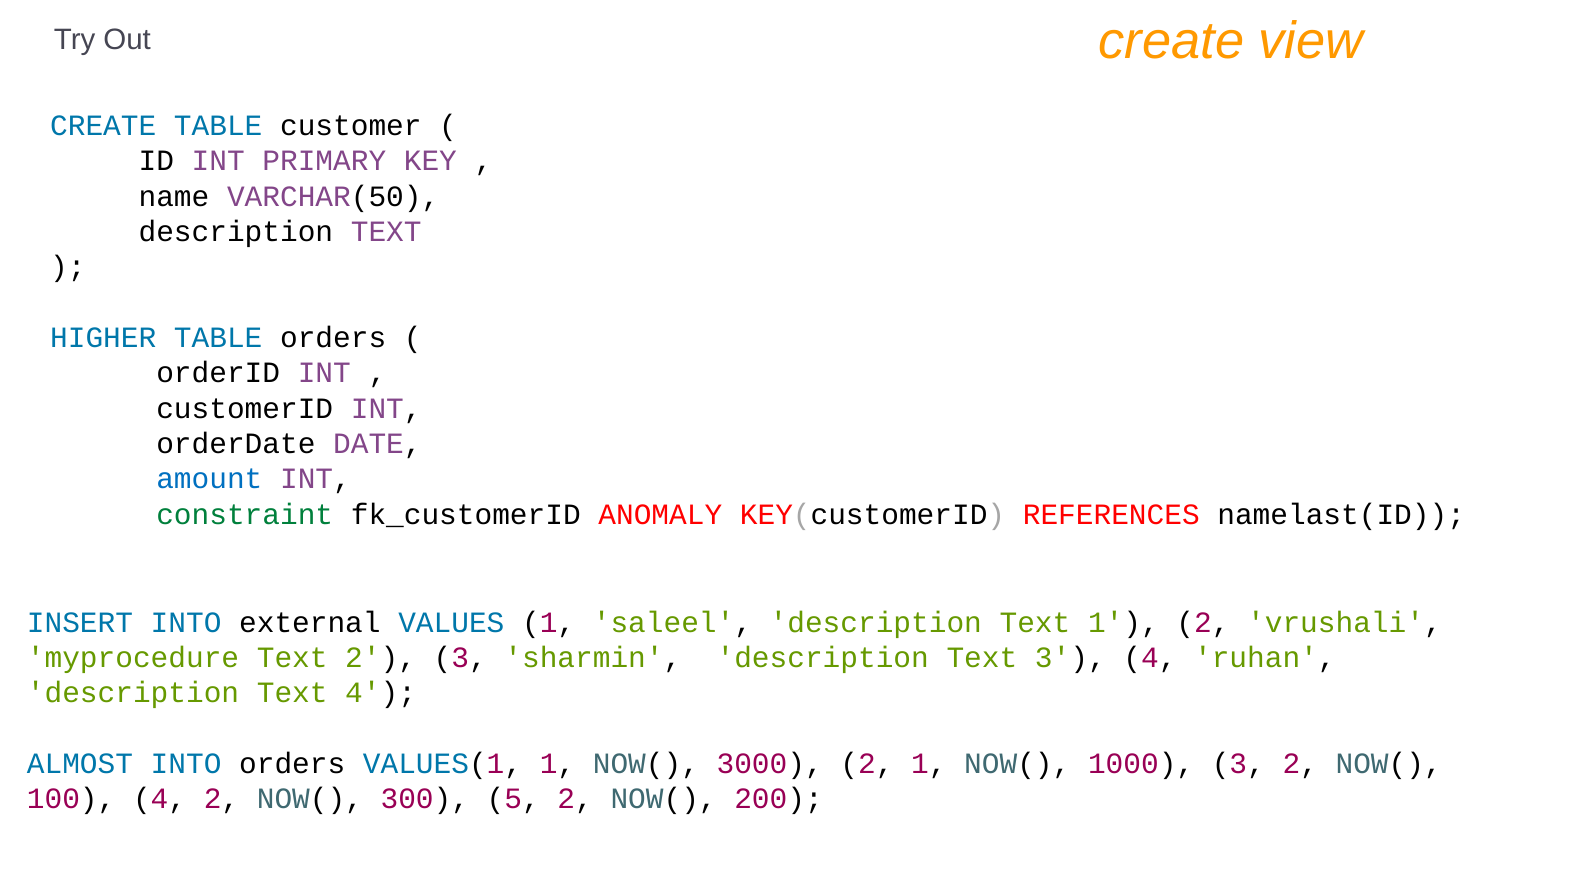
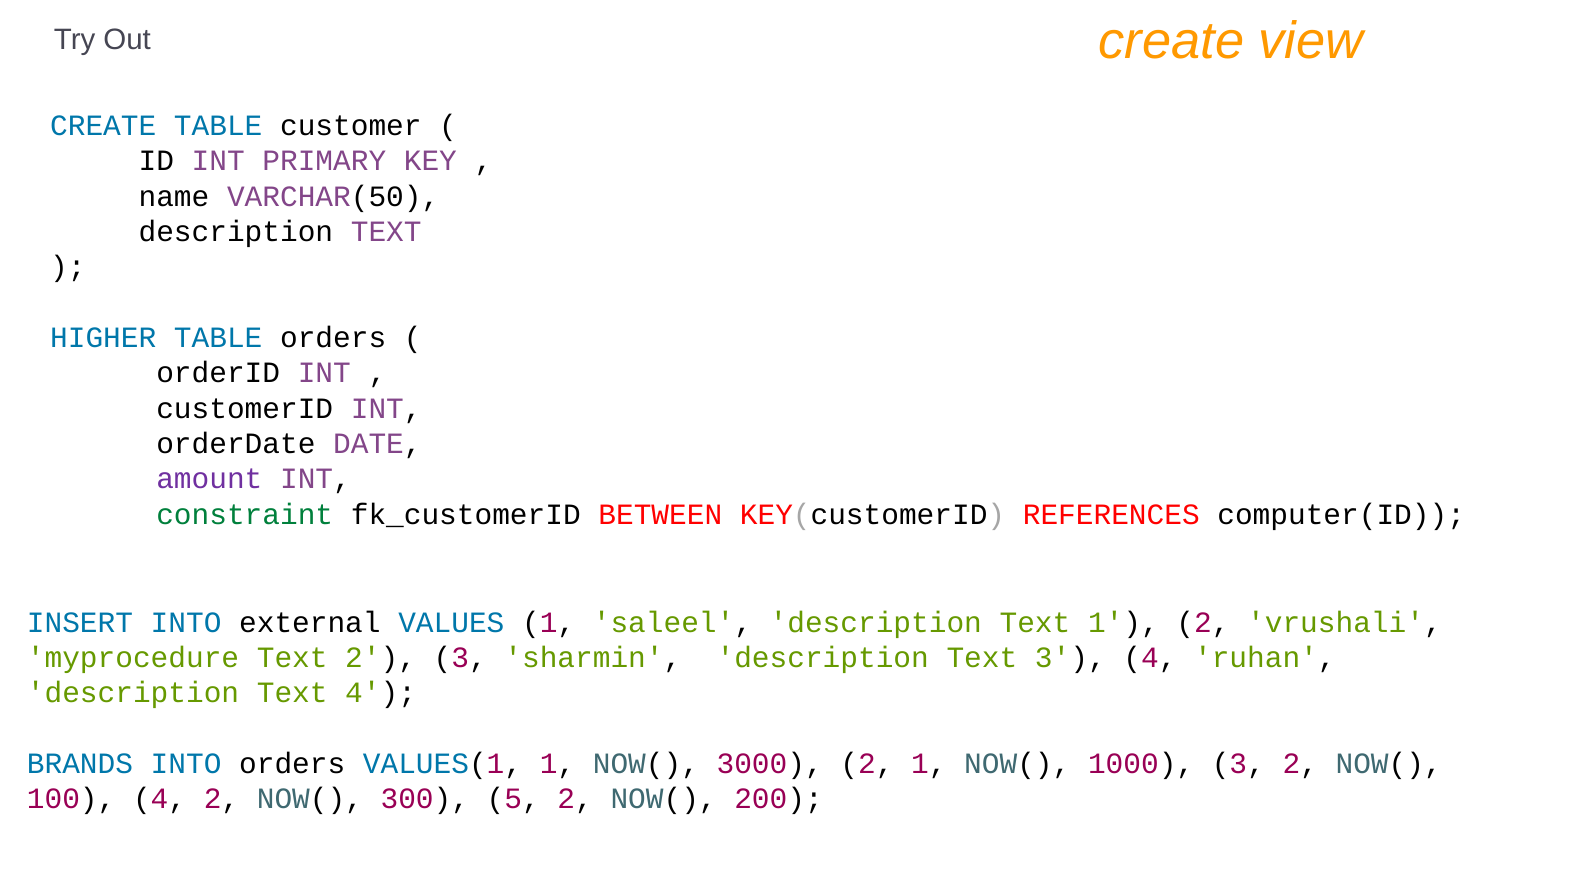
amount colour: blue -> purple (209, 479)
ANOMALY: ANOMALY -> BETWEEN (660, 515)
namelast(ID: namelast(ID -> computer(ID (1341, 515)
ALMOST: ALMOST -> BRANDS (80, 764)
